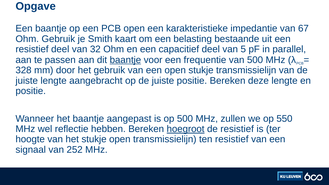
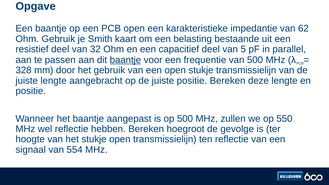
67: 67 -> 62 (303, 29)
hoegroot underline: present -> none (186, 129)
de resistief: resistief -> gevolge (237, 129)
ten resistief: resistief -> reflectie (232, 139)
252: 252 -> 554 (75, 150)
